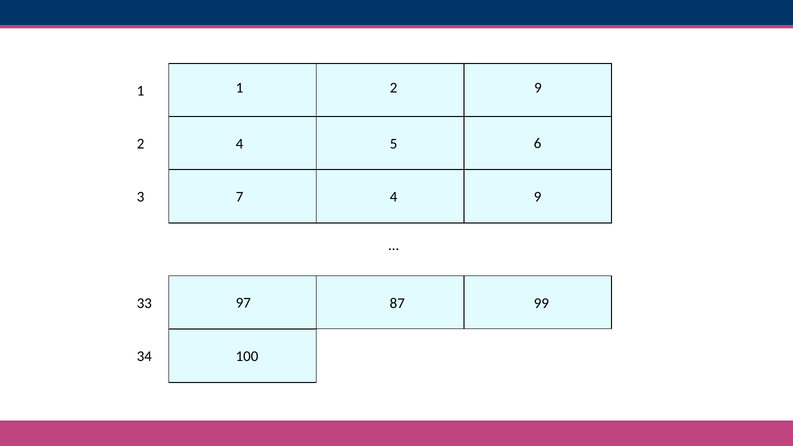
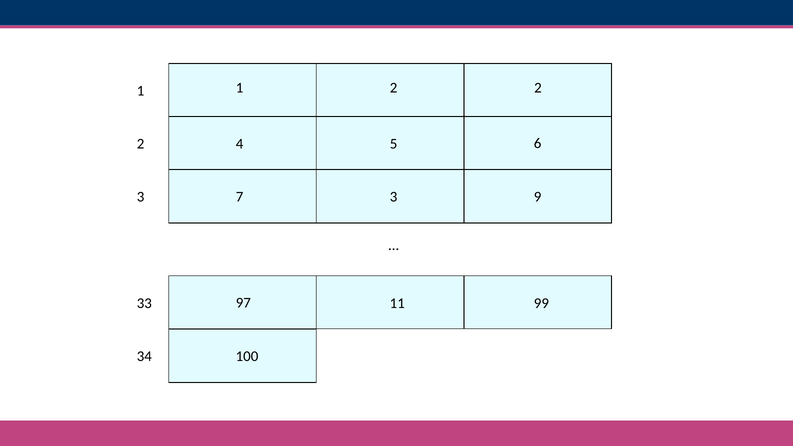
2 9: 9 -> 2 (538, 88)
7 4: 4 -> 3 (394, 197)
87: 87 -> 11 (397, 304)
